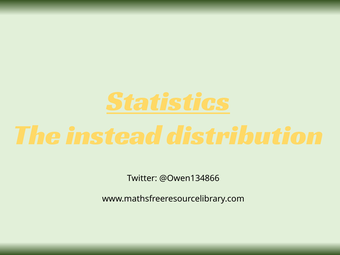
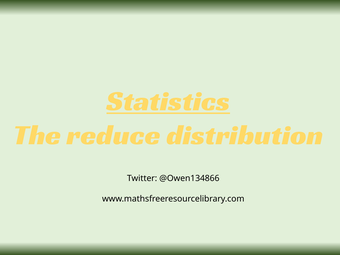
instead: instead -> reduce (114, 135)
